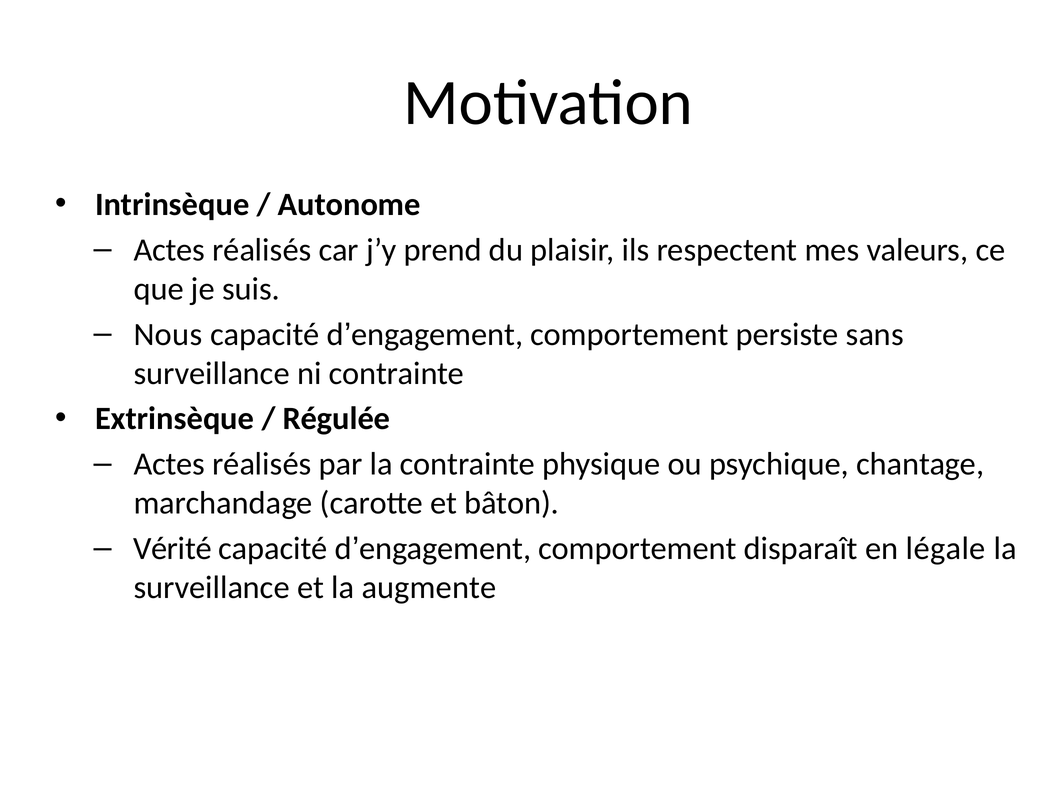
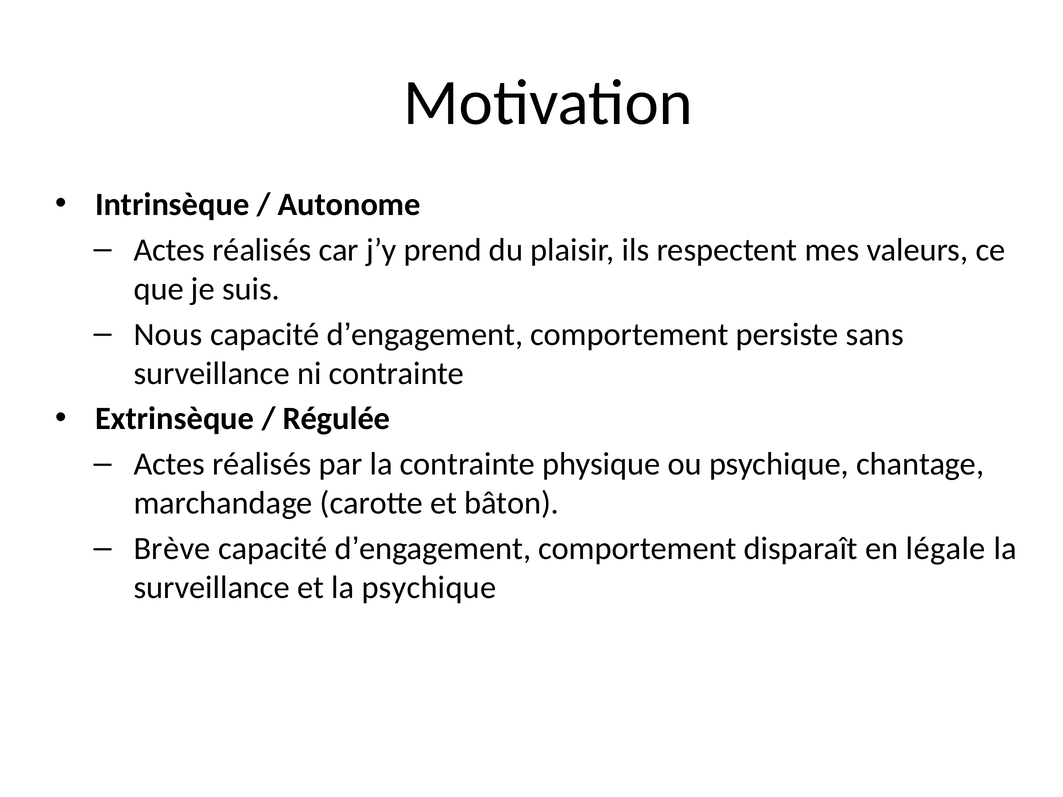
Vérité: Vérité -> Brève (172, 549)
la augmente: augmente -> psychique (429, 588)
